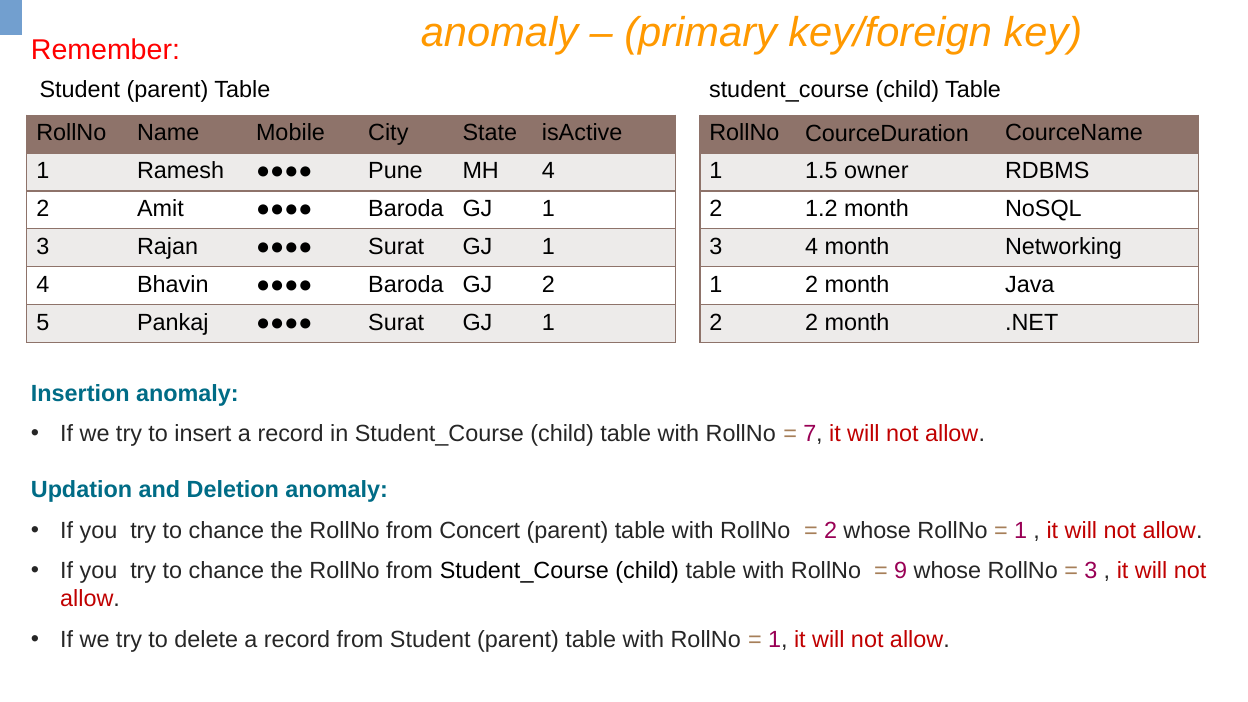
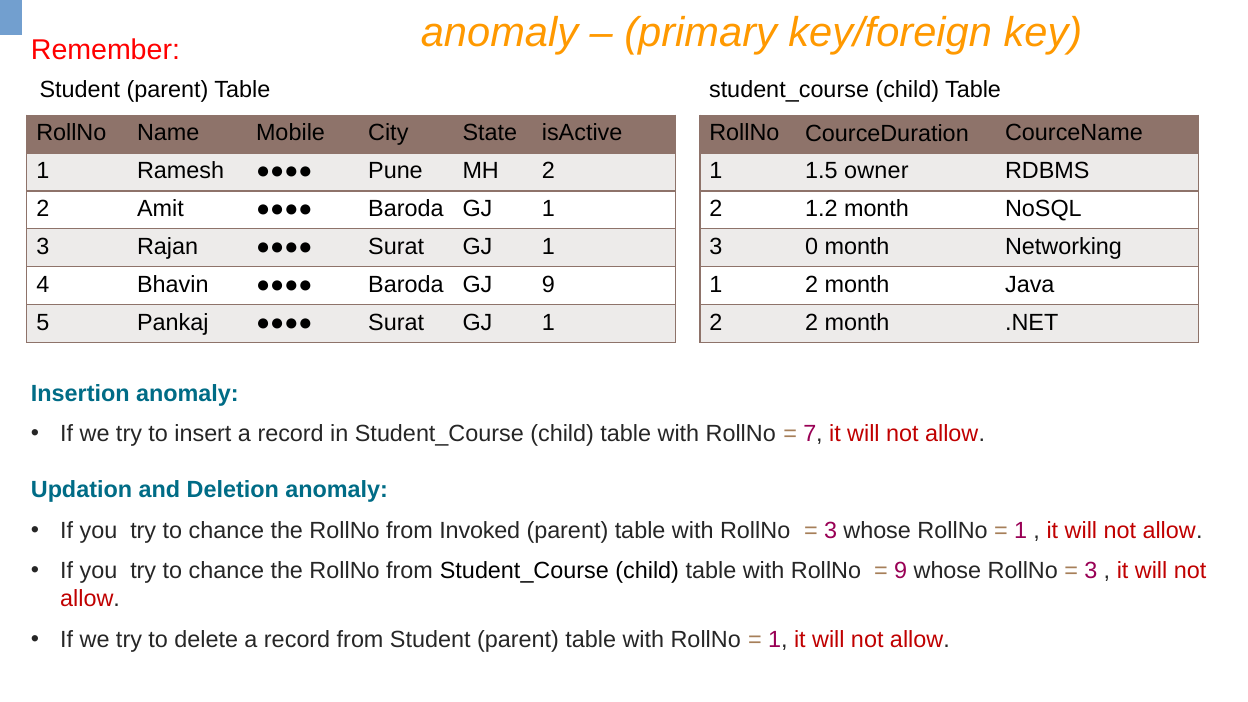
MH 4: 4 -> 2 (548, 171)
3 4: 4 -> 0 (812, 247)
GJ 2: 2 -> 9 (548, 285)
Concert: Concert -> Invoked (480, 531)
2: 2 -> 3 (831, 531)
